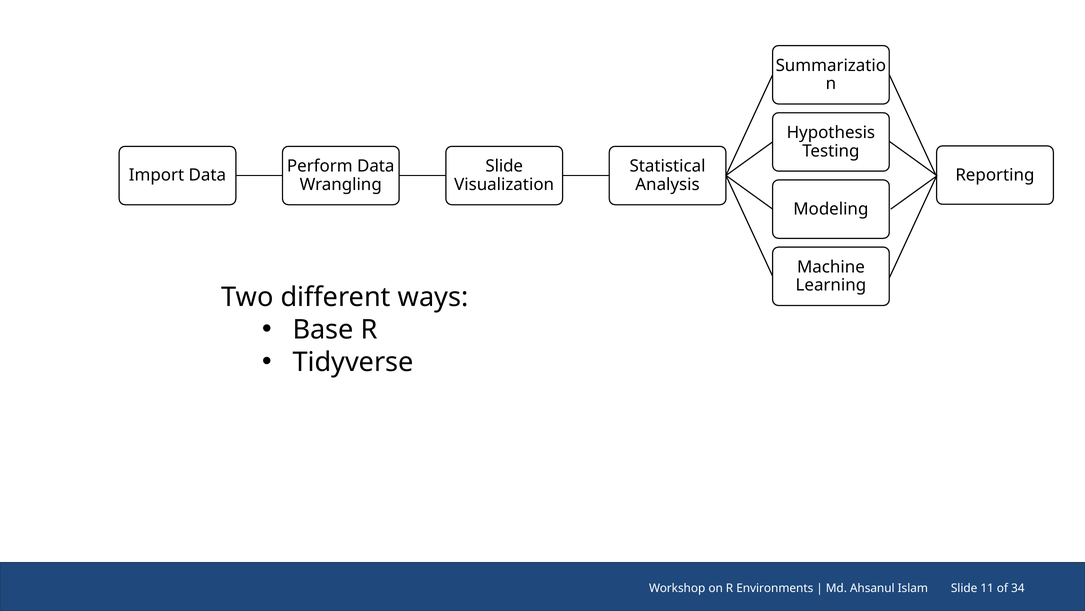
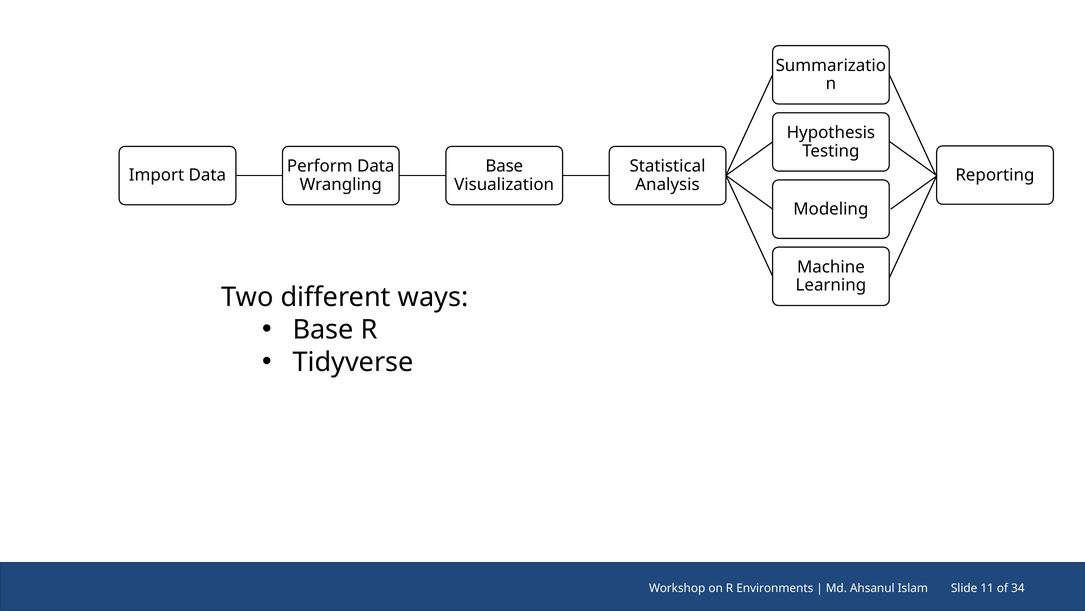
Slide: Slide -> Base (504, 166)
